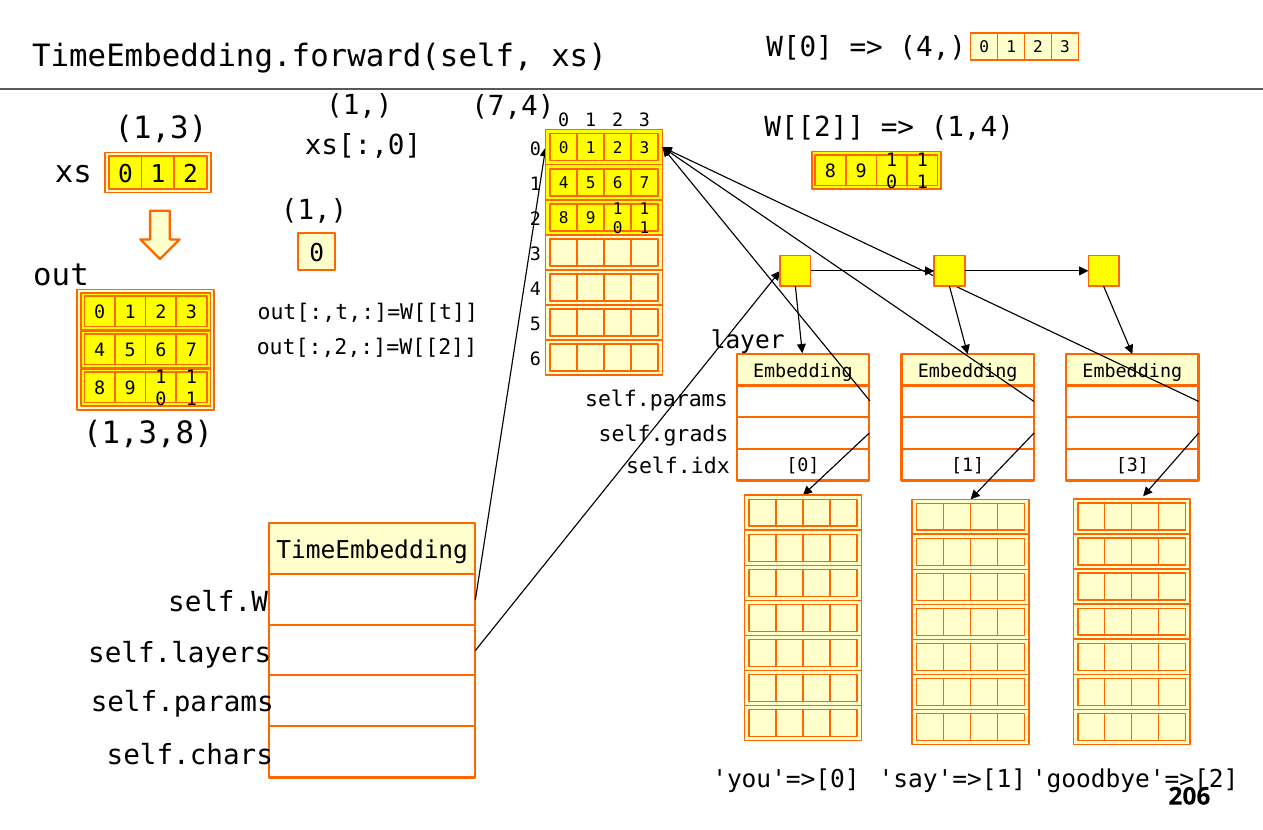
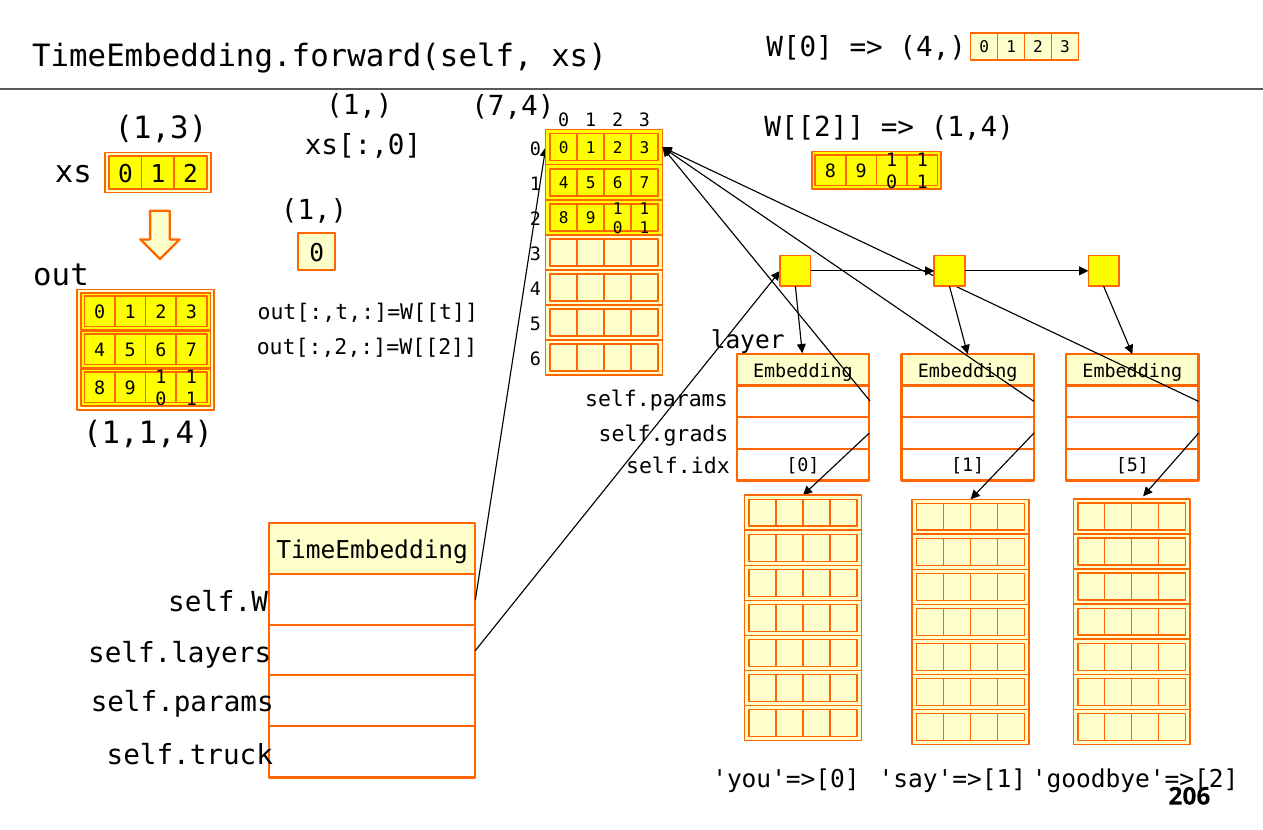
1,3,8: 1,3,8 -> 1,1,4 (148, 434)
3: 3 -> 5 (1132, 466)
self.chars: self.chars -> self.truck (190, 755)
